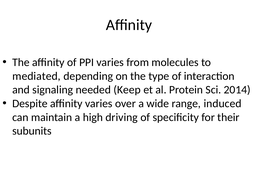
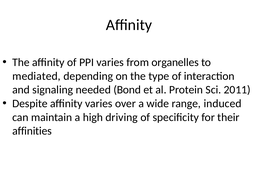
molecules: molecules -> organelles (175, 63)
Keep: Keep -> Bond (127, 90)
2014: 2014 -> 2011 (237, 90)
subunits: subunits -> affinities (32, 131)
